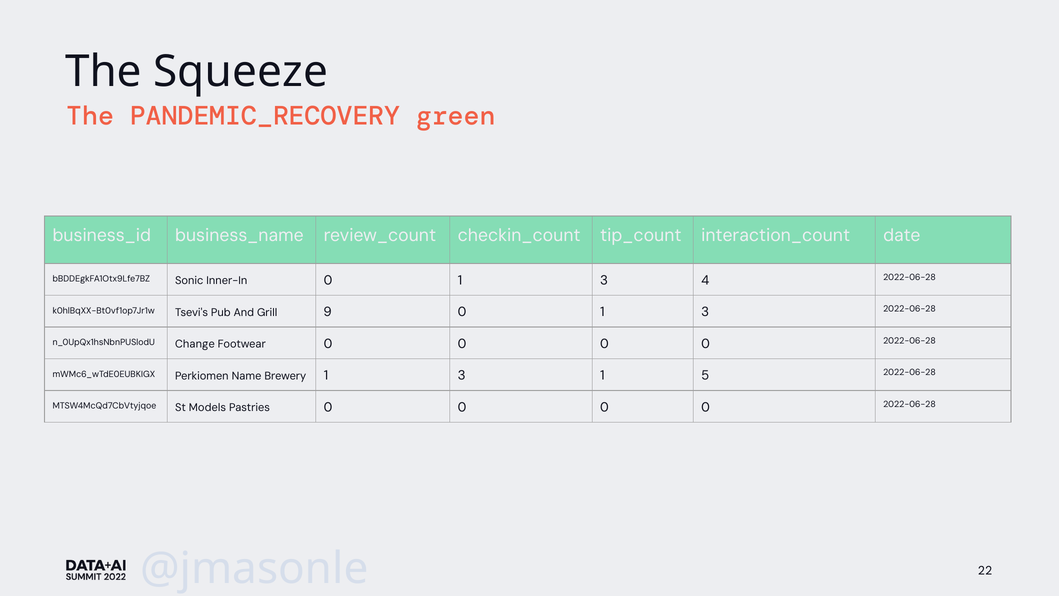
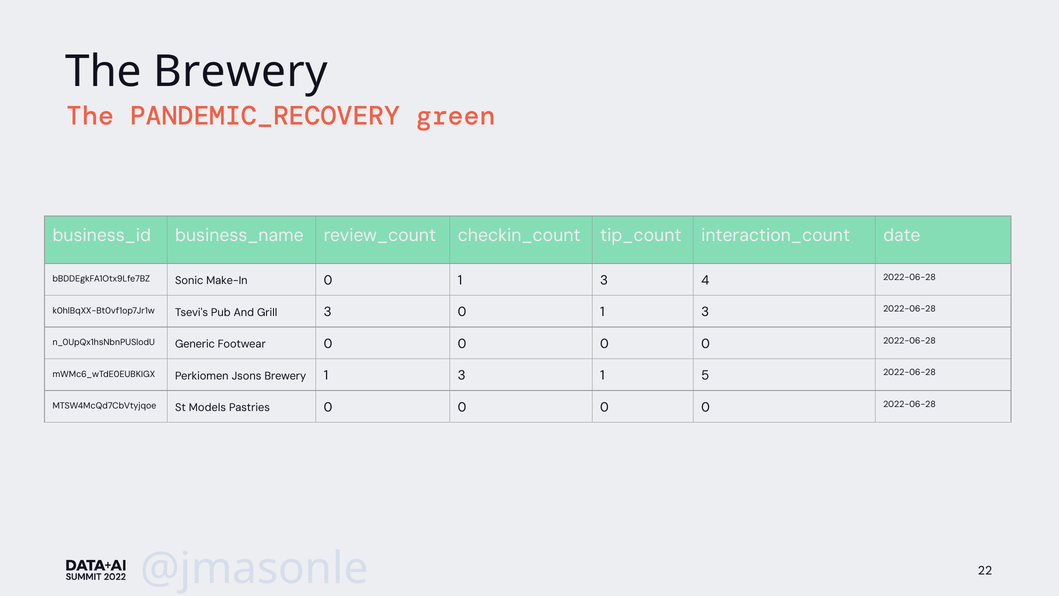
The Squeeze: Squeeze -> Brewery (240, 72)
Inner-In: Inner-In -> Make-In (227, 281)
Grill 9: 9 -> 3 (328, 312)
Change: Change -> Generic (195, 344)
Name: Name -> Jsons (247, 376)
